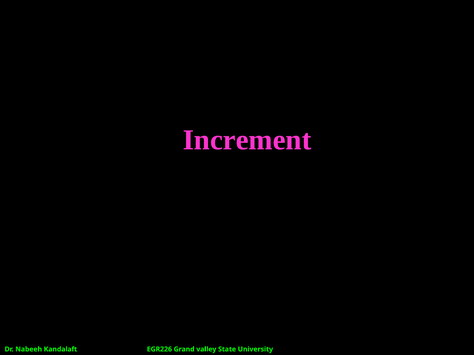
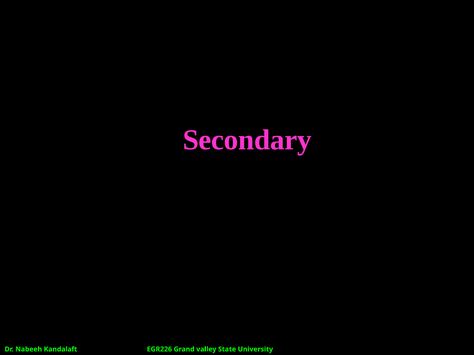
Increment: Increment -> Secondary (247, 140)
